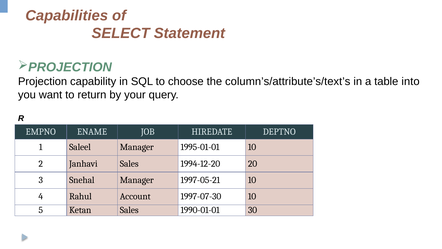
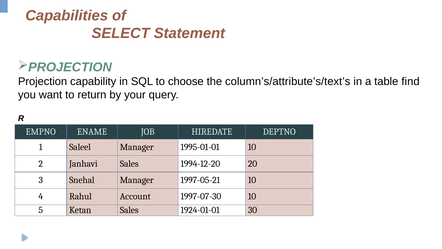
into: into -> find (411, 81)
1990-01-01: 1990-01-01 -> 1924-01-01 (200, 210)
